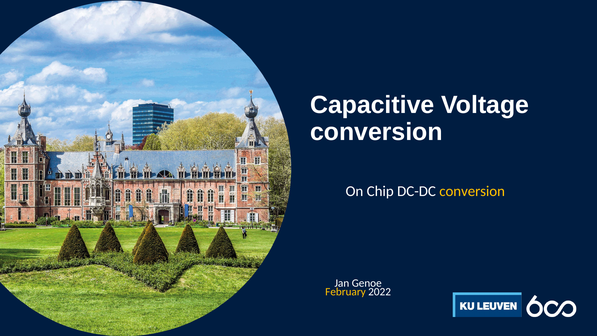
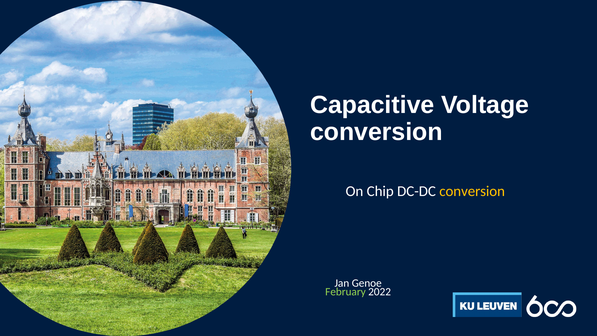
February colour: yellow -> light green (346, 292)
